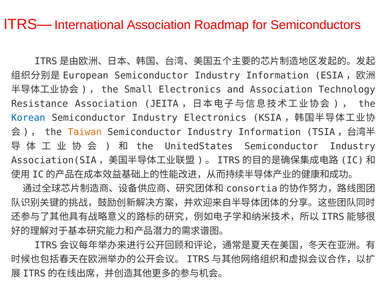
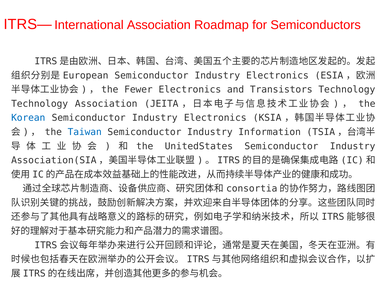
Information: Information -> Electronics (277, 76)
Small: Small -> Fewer (138, 90)
and Association: Association -> Transistors (281, 90)
Resistance: Resistance -> Technology (40, 104)
Taiwan colour: orange -> blue (85, 132)
